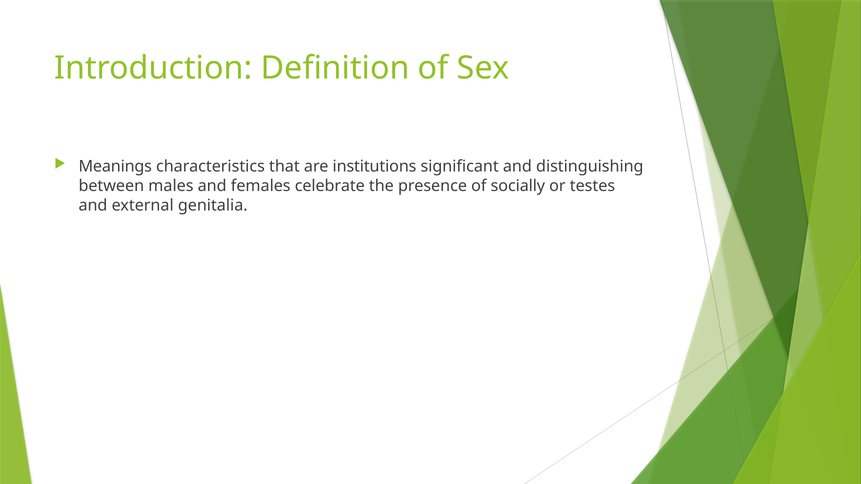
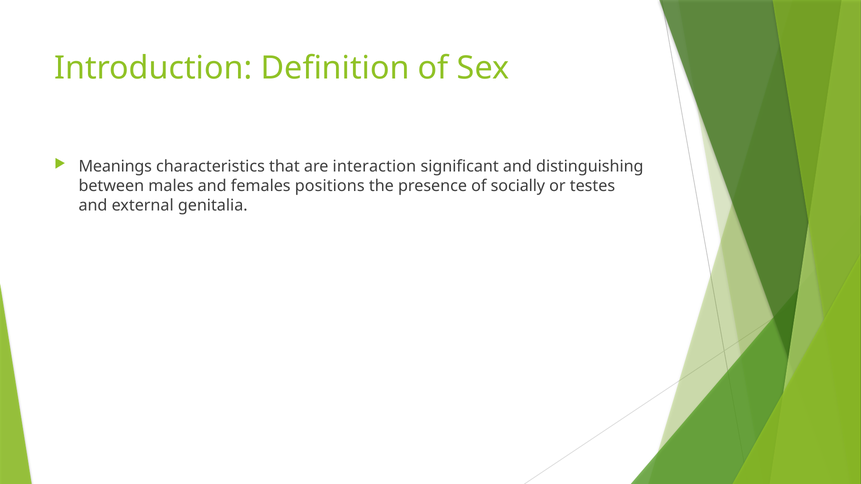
institutions: institutions -> interaction (374, 167)
celebrate: celebrate -> positions (330, 186)
